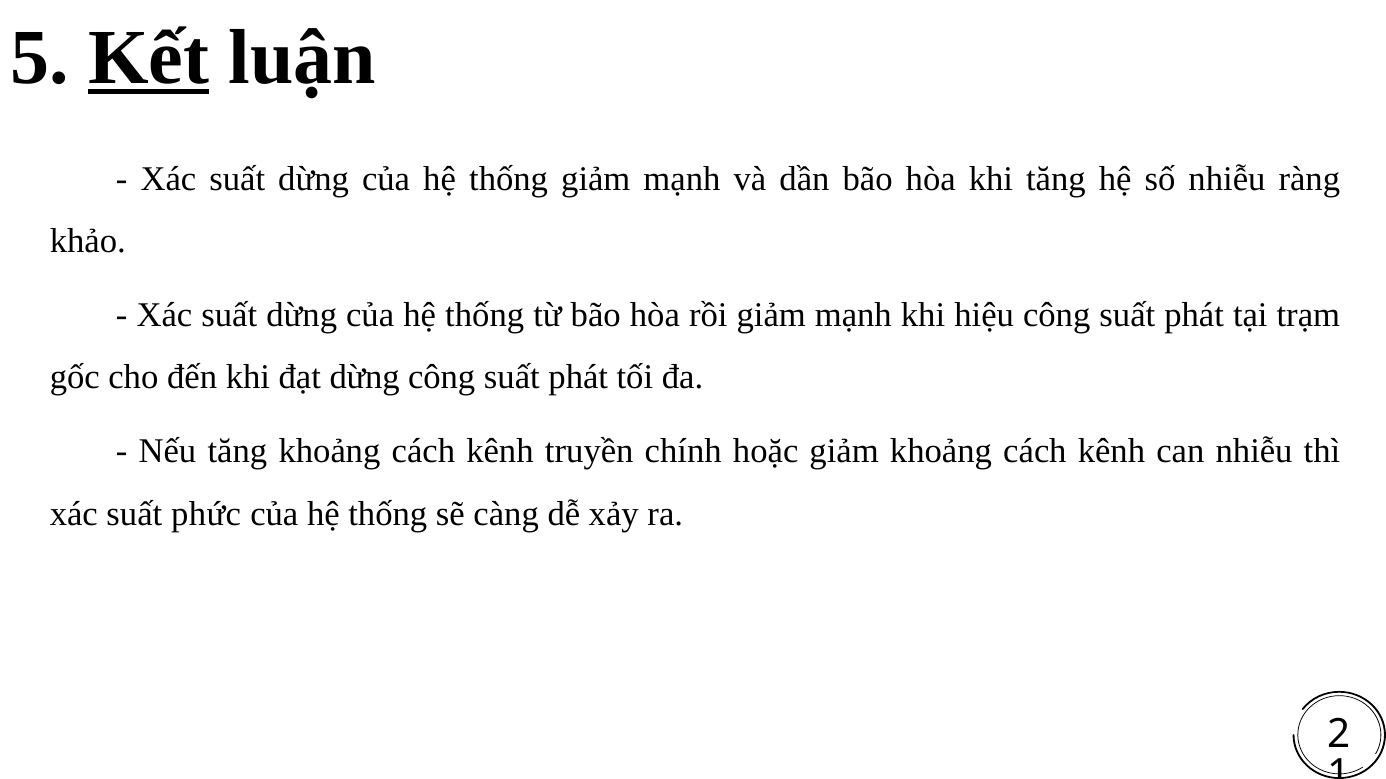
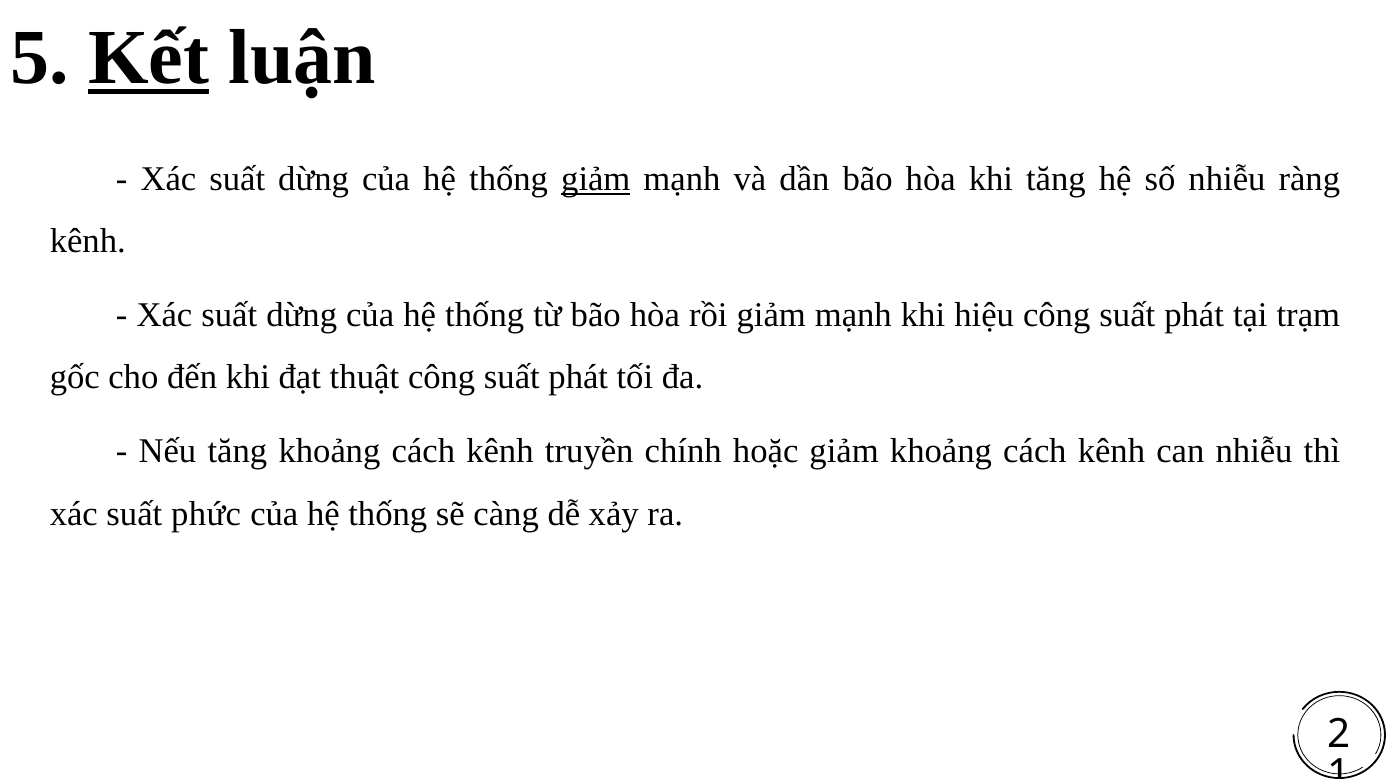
giảm underline: none -> present (596, 179)
khảo: khảo -> kênh (88, 241)
đạt dừng: dừng -> thuật (364, 378)
